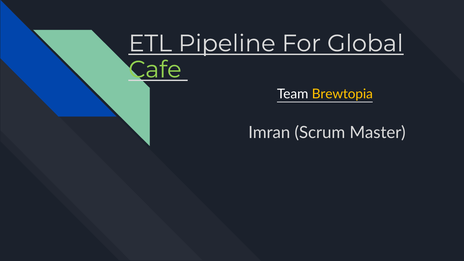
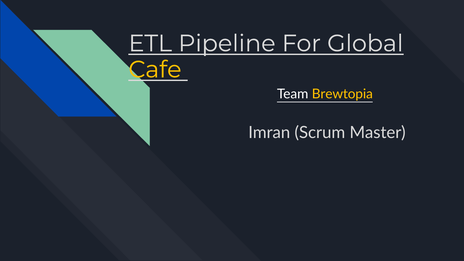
Cafe colour: light green -> yellow (155, 70)
